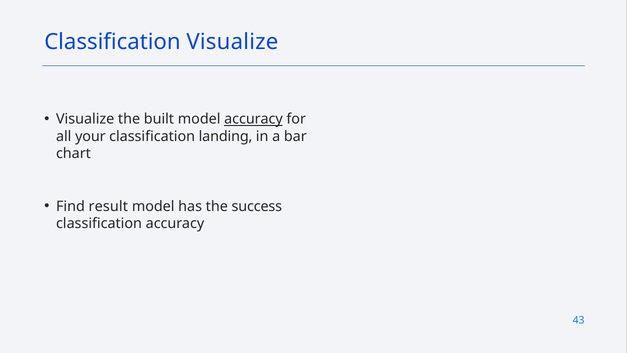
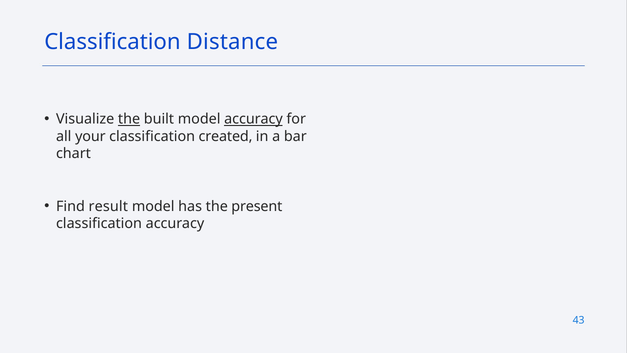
Classification Visualize: Visualize -> Distance (232, 42)
the underline: none -> present (129, 119)
landing: landing -> created (226, 136)
success: success -> present (257, 206)
